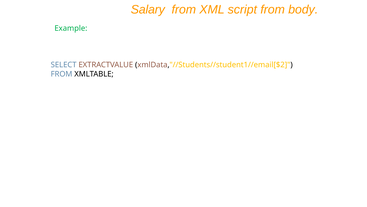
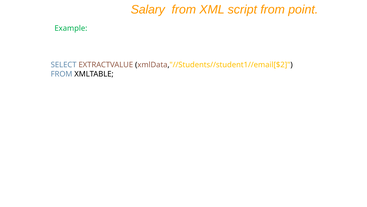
body: body -> point (303, 10)
